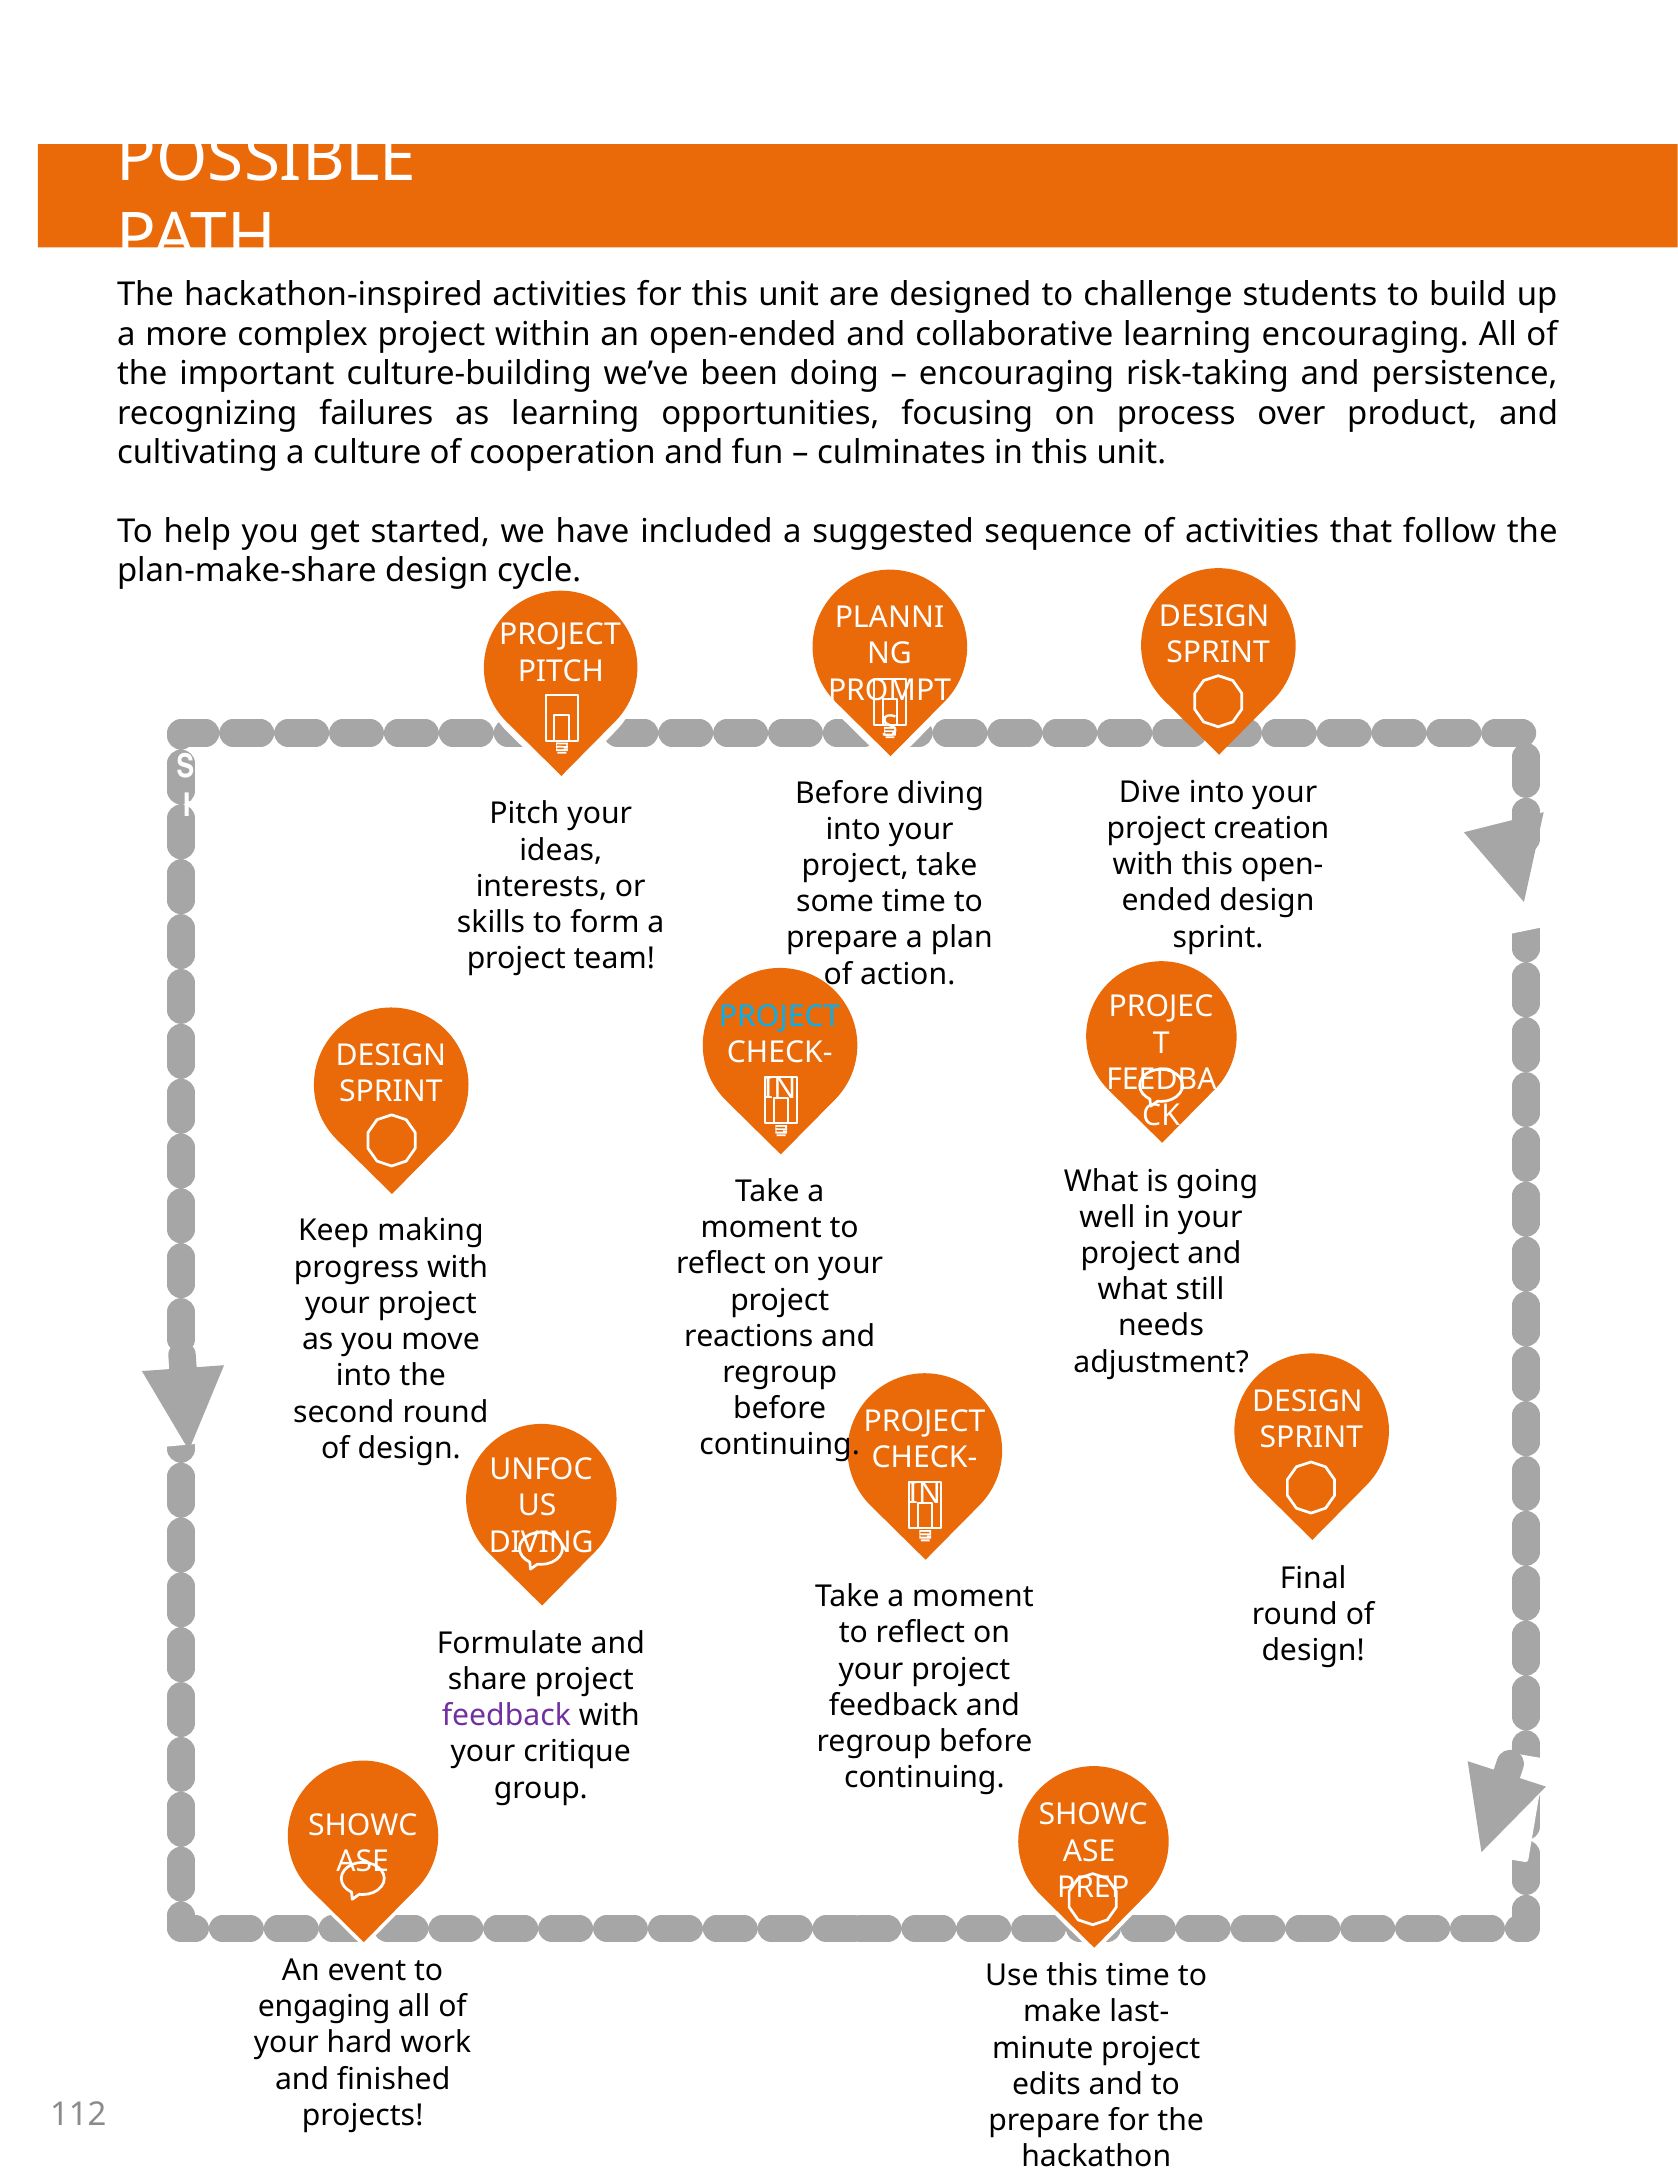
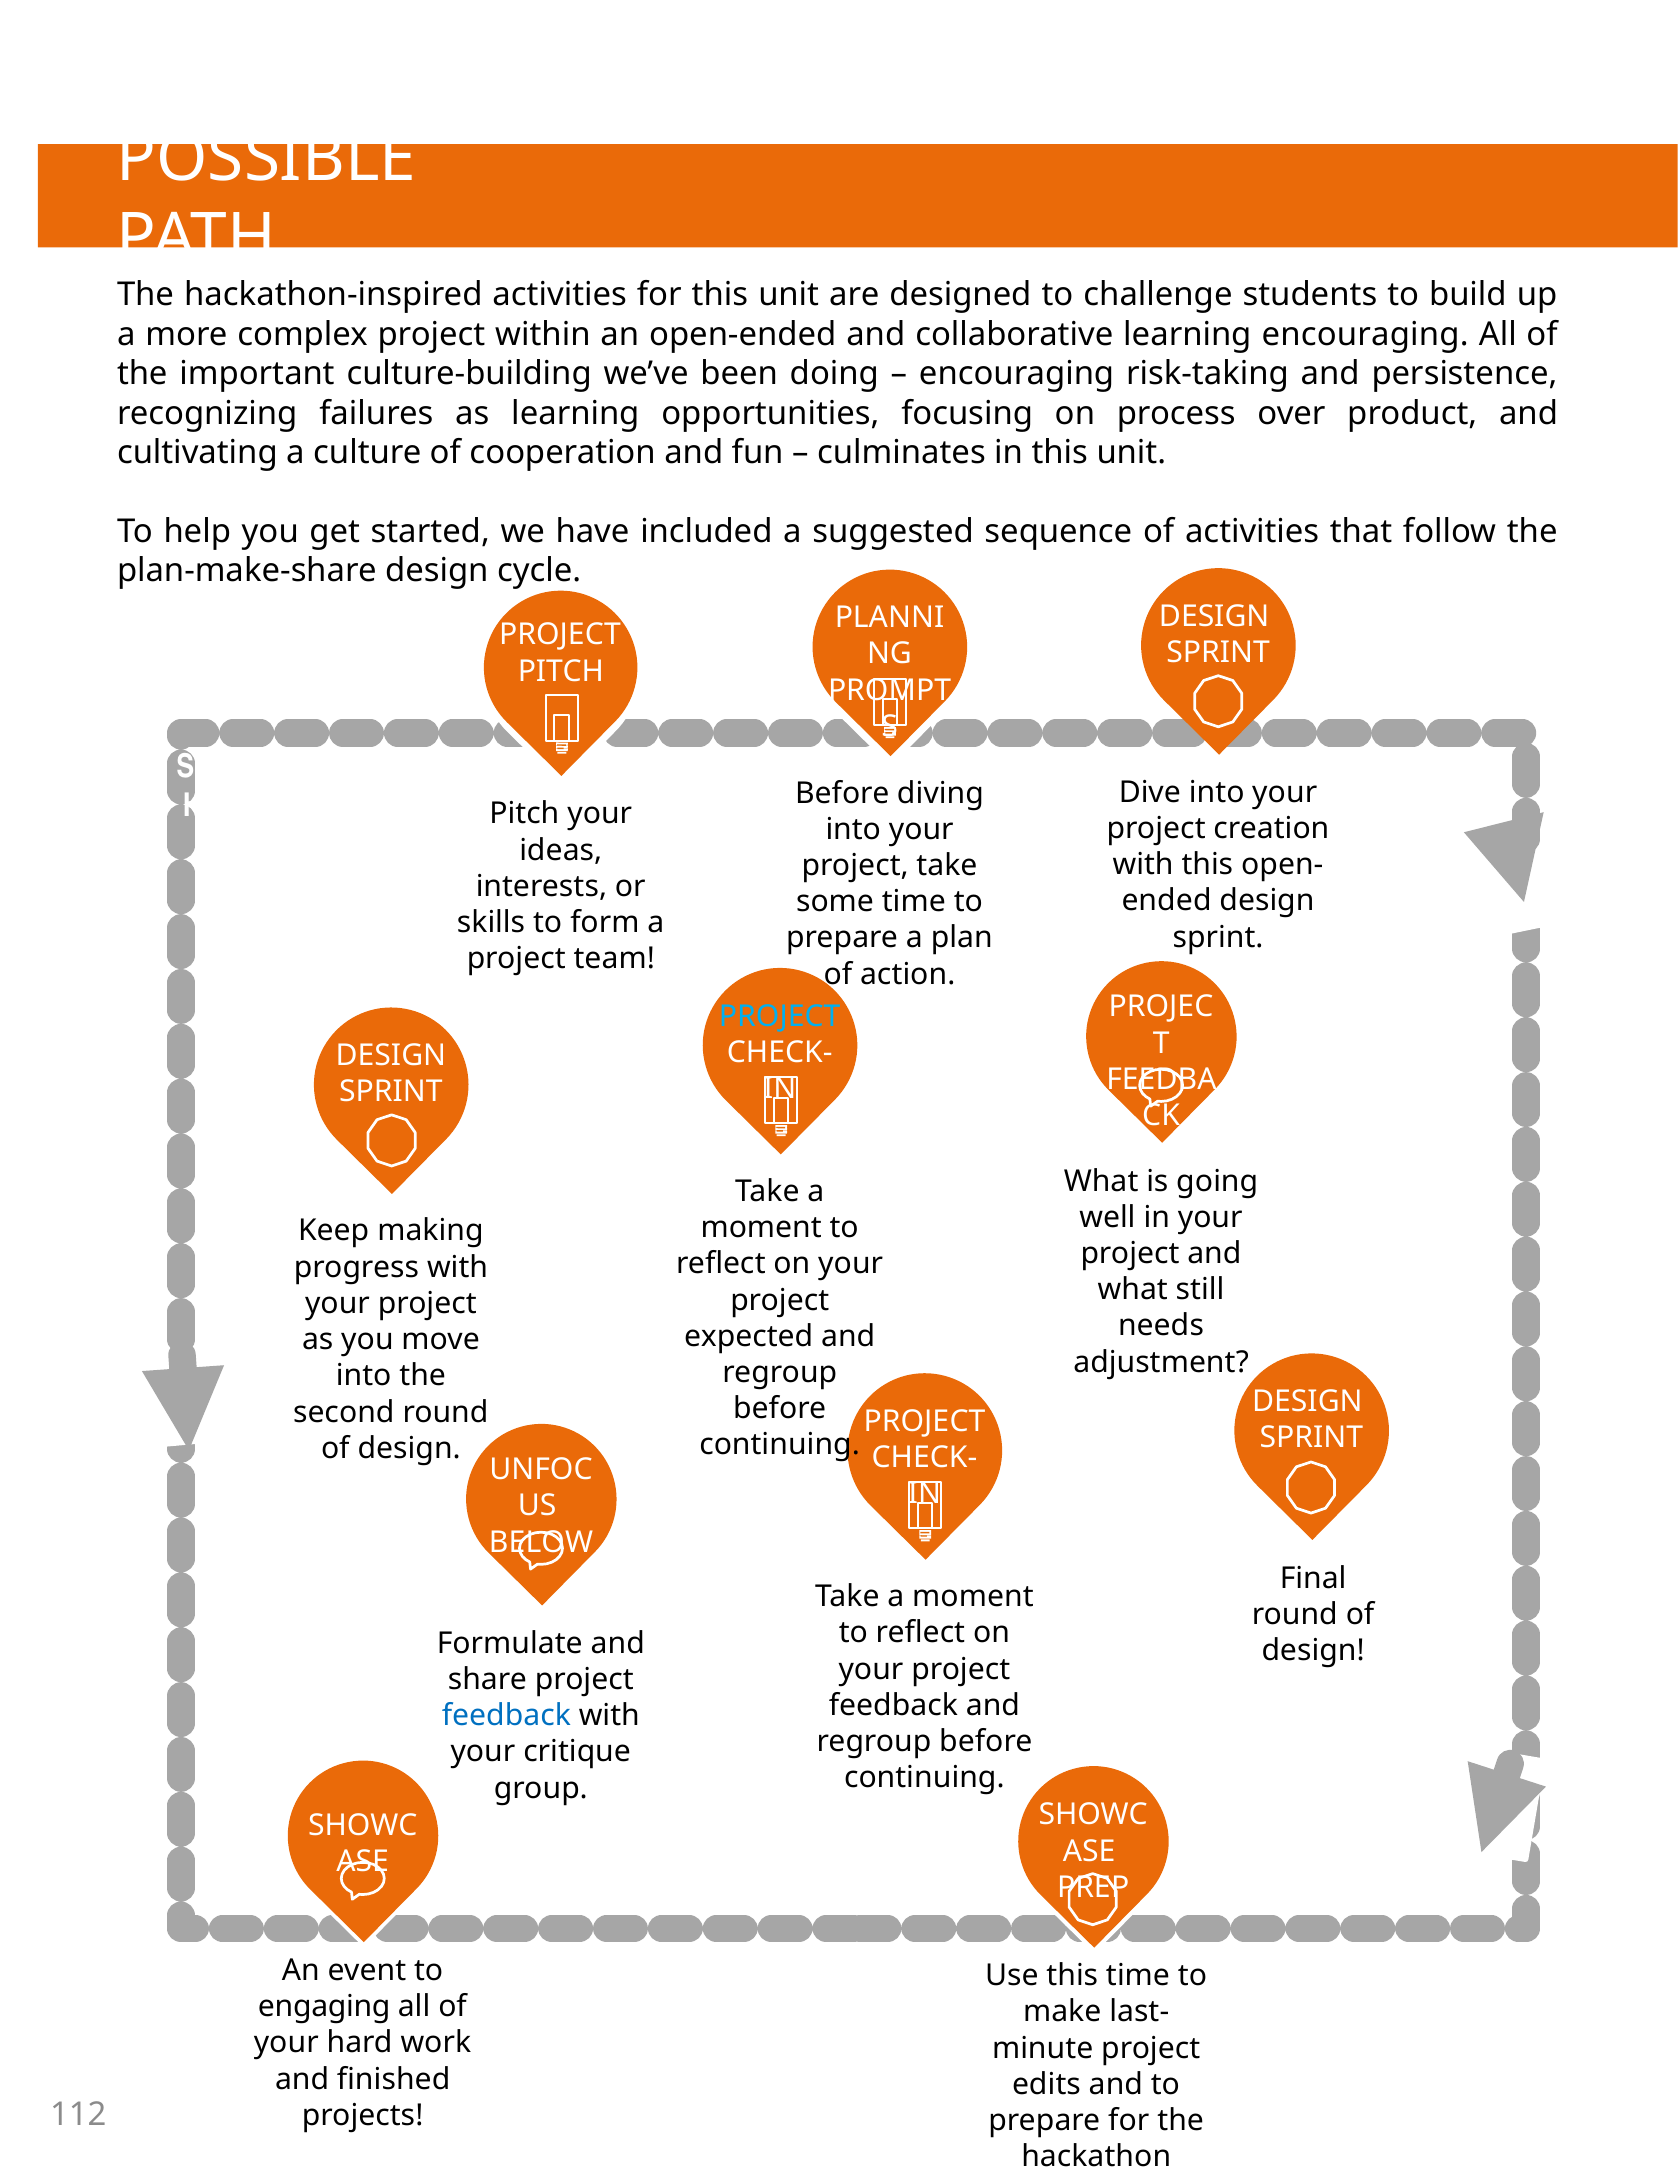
reactions: reactions -> expected (749, 1337)
DIVING: DIVING -> BELOW (541, 1543)
feedback colour: purple -> blue (506, 1716)
